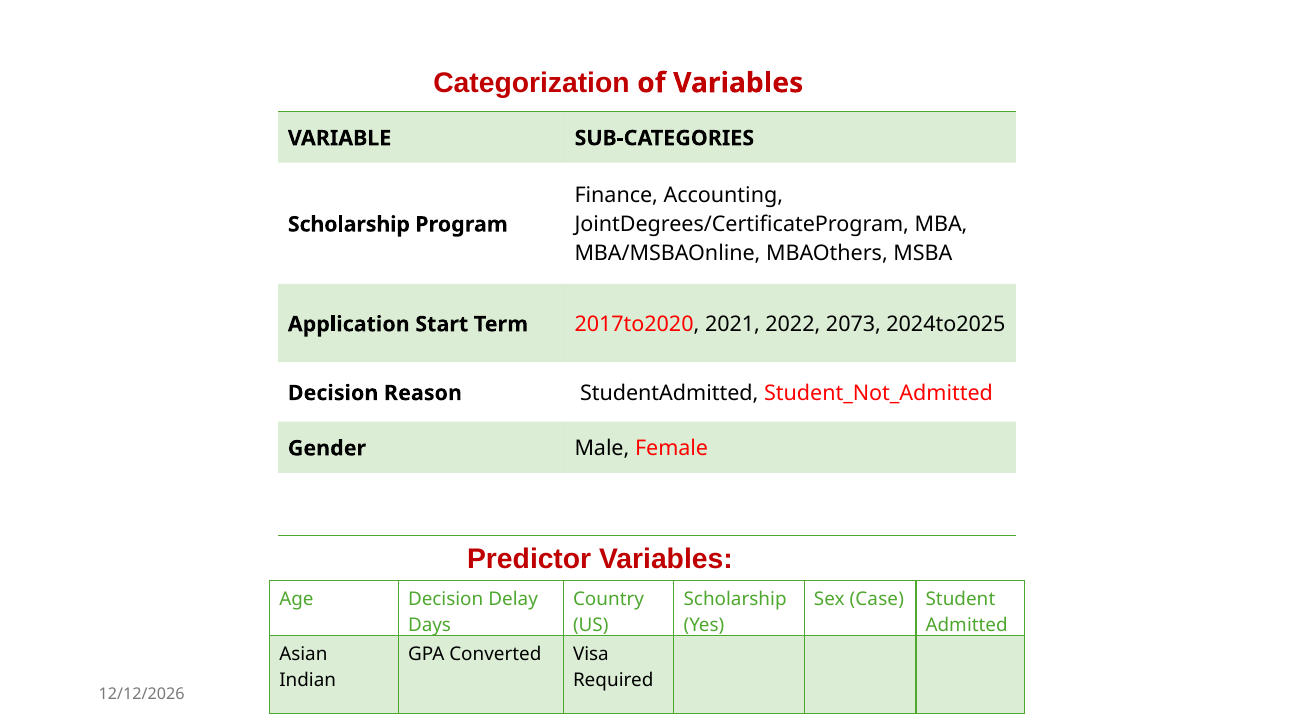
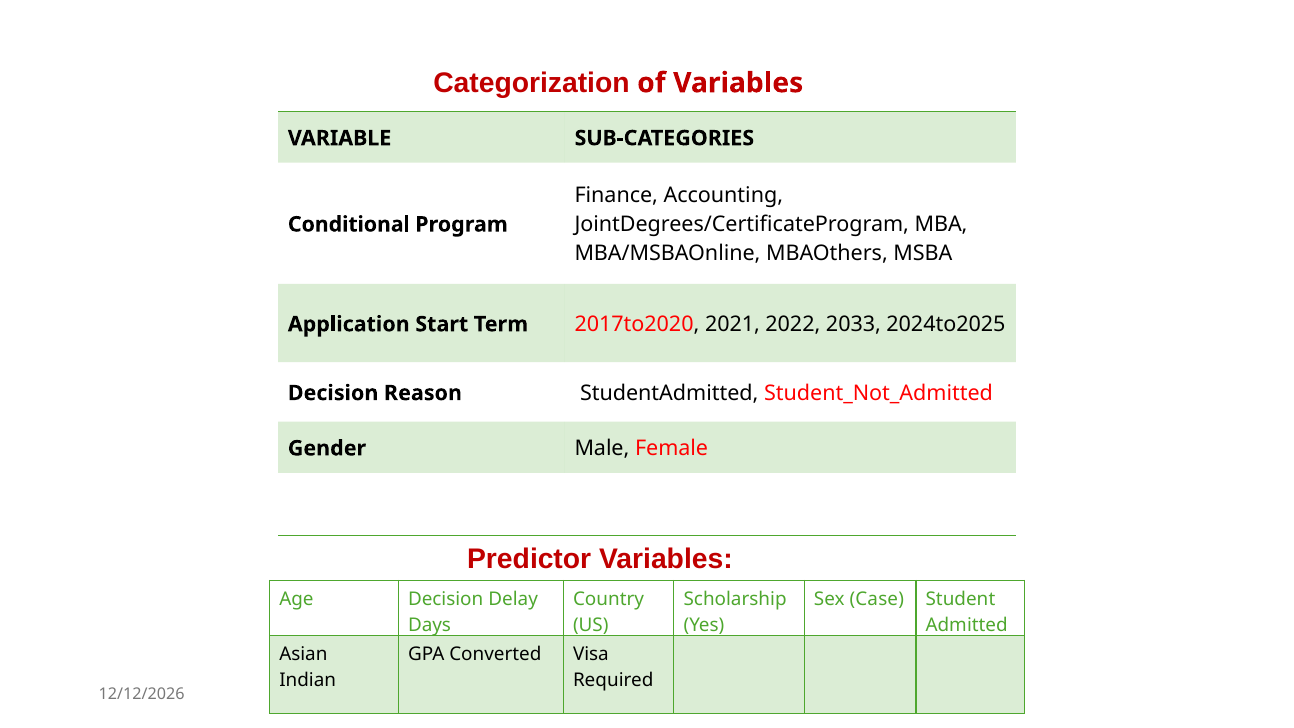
Scholarship: Scholarship -> Conditional (349, 224)
2073: 2073 -> 2033 (853, 324)
